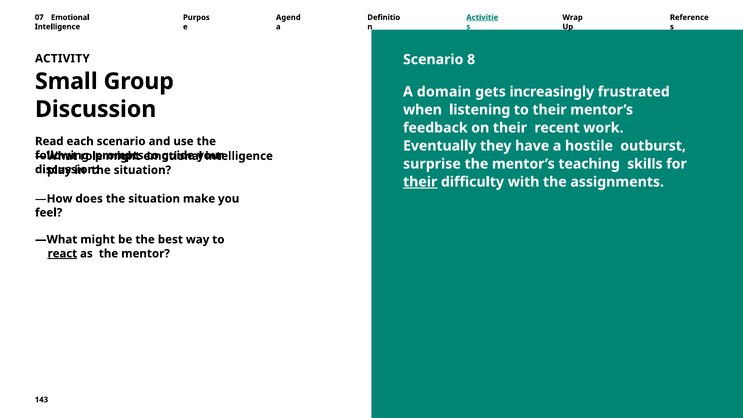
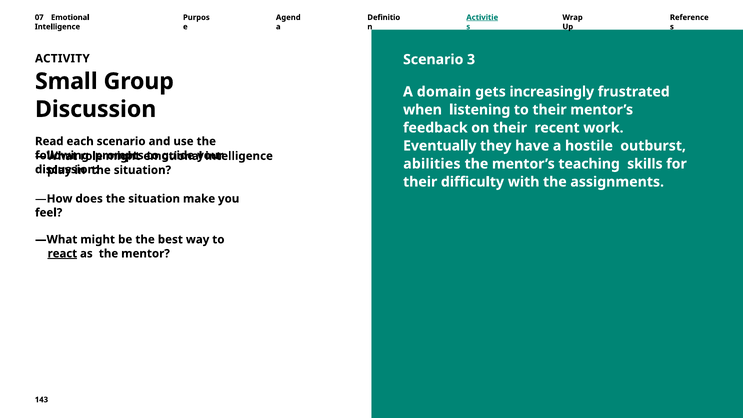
8: 8 -> 3 (471, 60)
surprise: surprise -> abilities (432, 164)
their underline: present -> none (420, 182)
